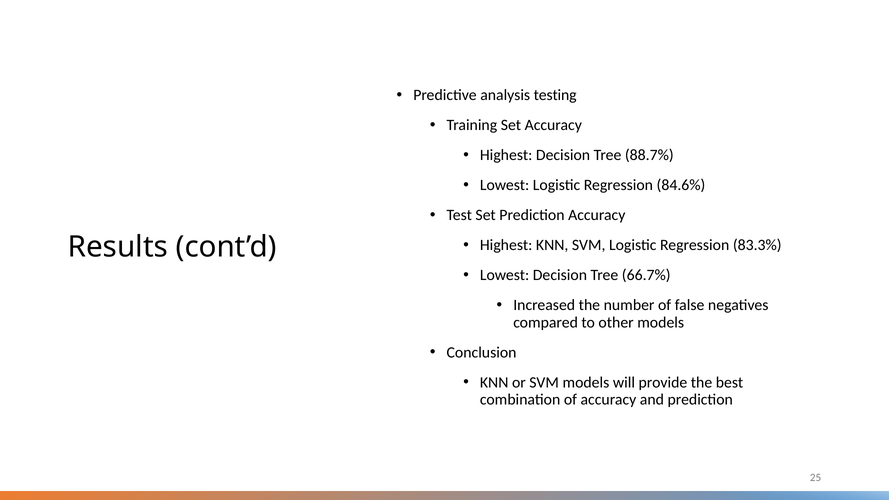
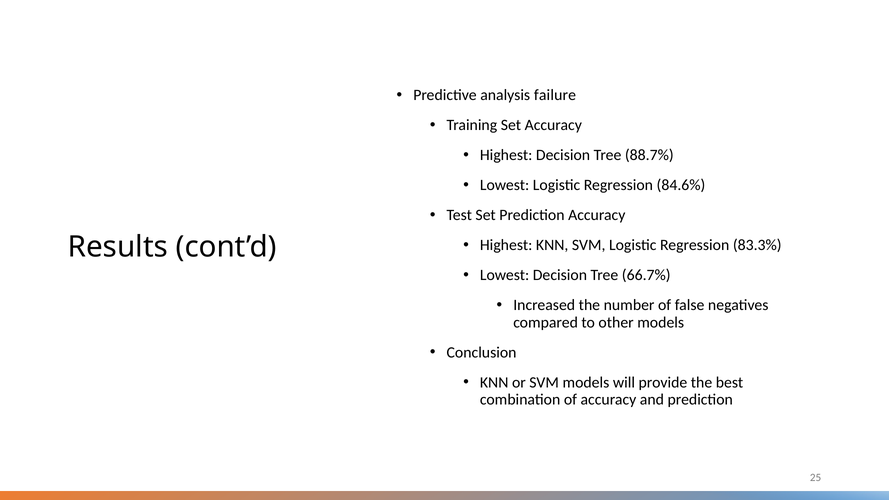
testing: testing -> failure (555, 95)
